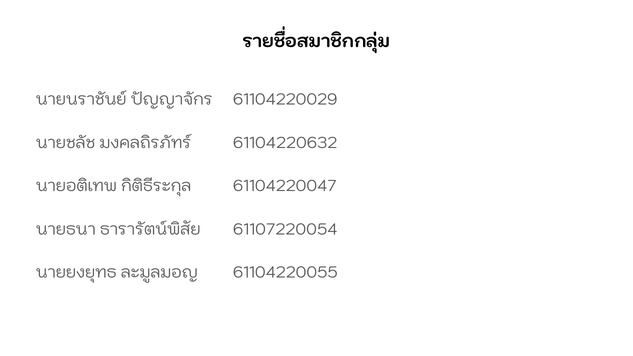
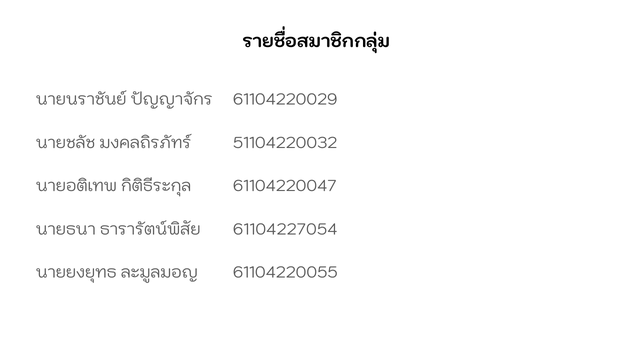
61104220632: 61104220632 -> 51104220032 (285, 143)
61107220054: 61107220054 -> 61104227054 (285, 229)
